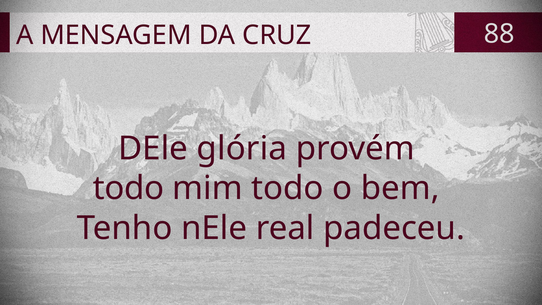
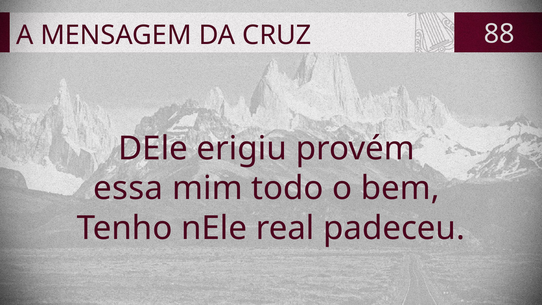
glória: glória -> erigiu (242, 149)
todo: todo -> essa (128, 188)
